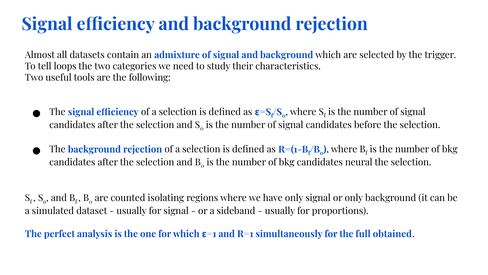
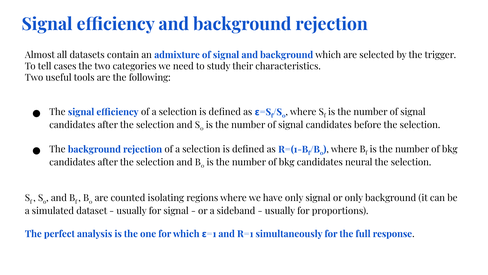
loops: loops -> cases (65, 66)
obtained: obtained -> response (392, 234)
